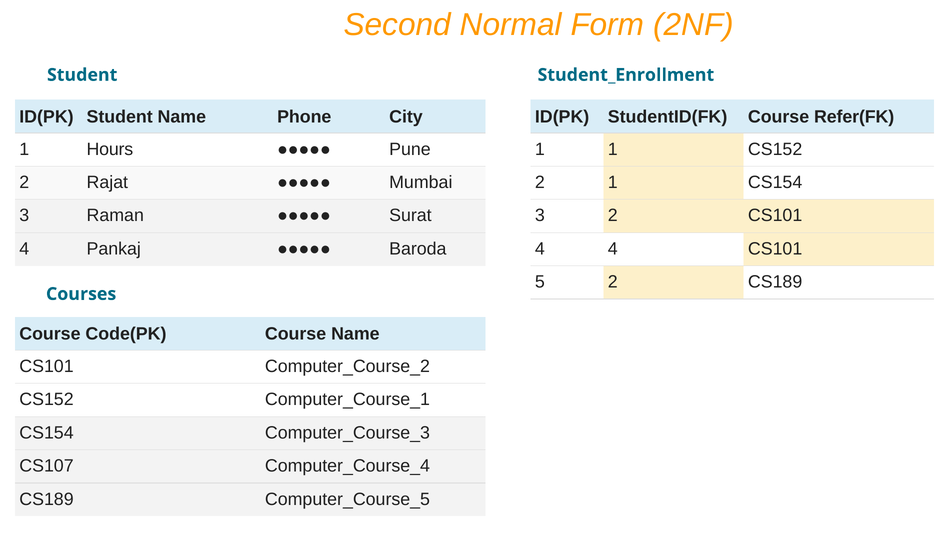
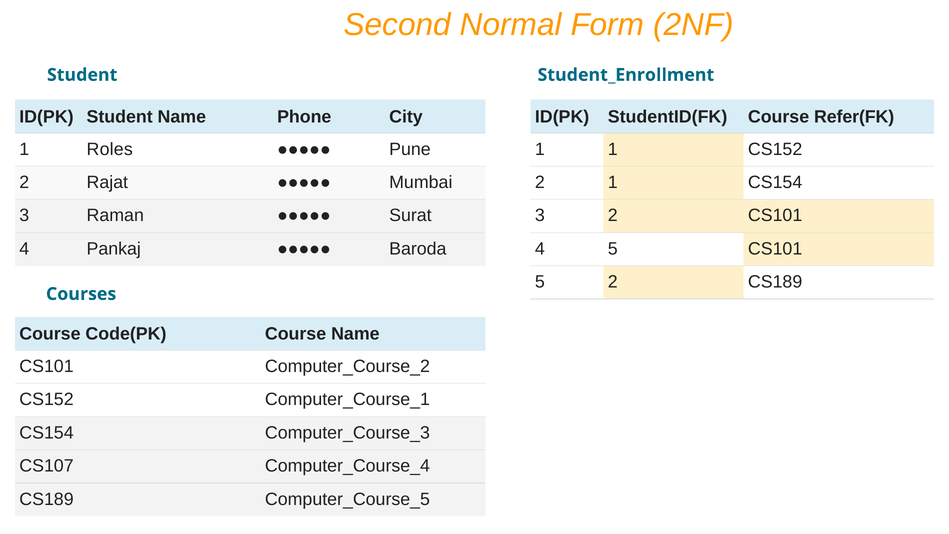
Hours: Hours -> Roles (110, 149)
4 4: 4 -> 5 (613, 249)
